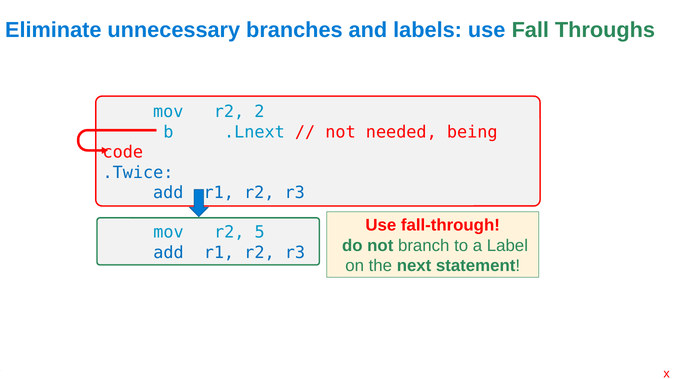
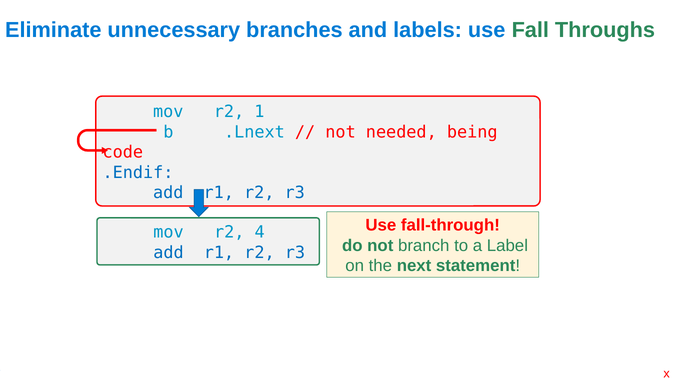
2: 2 -> 1 (259, 112)
.Twice: .Twice -> .Endif (138, 172)
r2 5: 5 -> 4 (260, 232)
